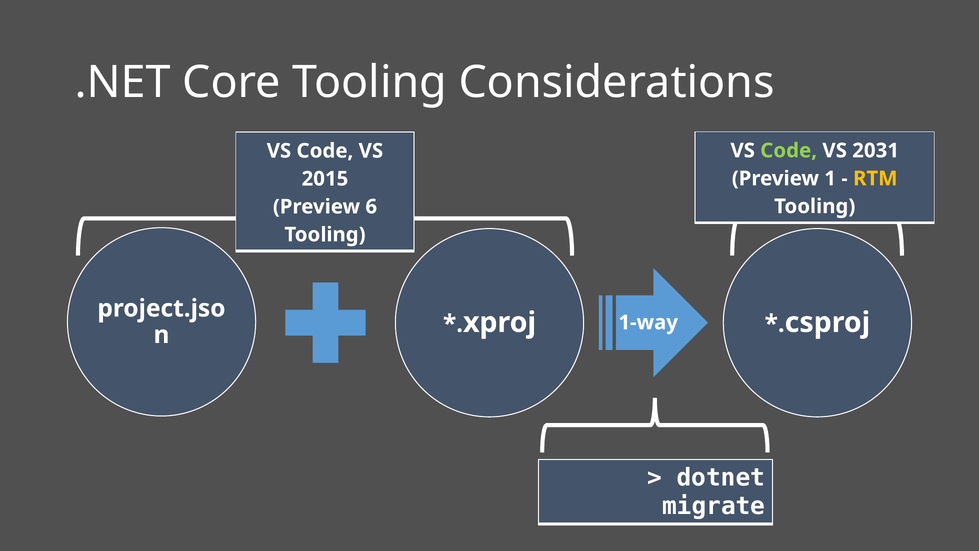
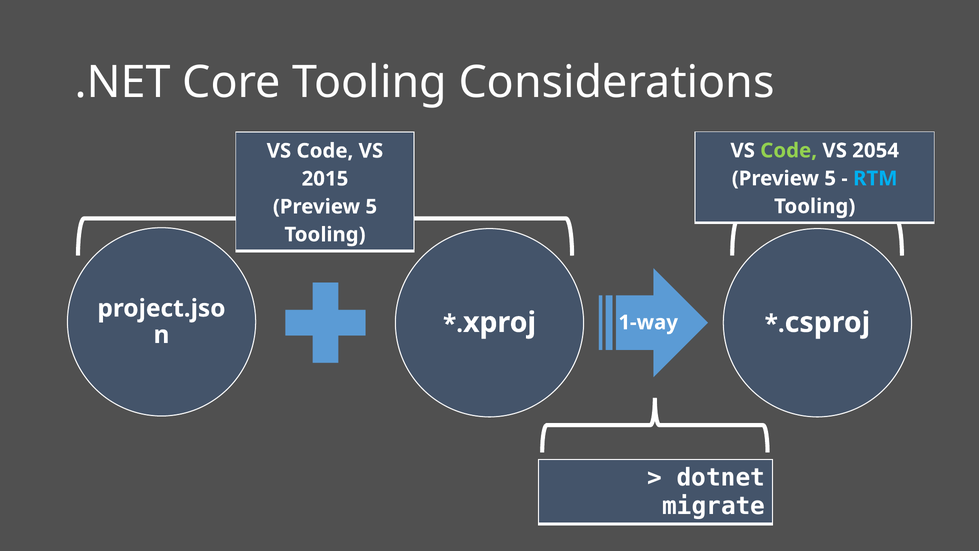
2031: 2031 -> 2054 (876, 151)
1: 1 -> 5 (830, 178)
RTM colour: yellow -> light blue (875, 178)
6: 6 -> 5 (371, 207)
